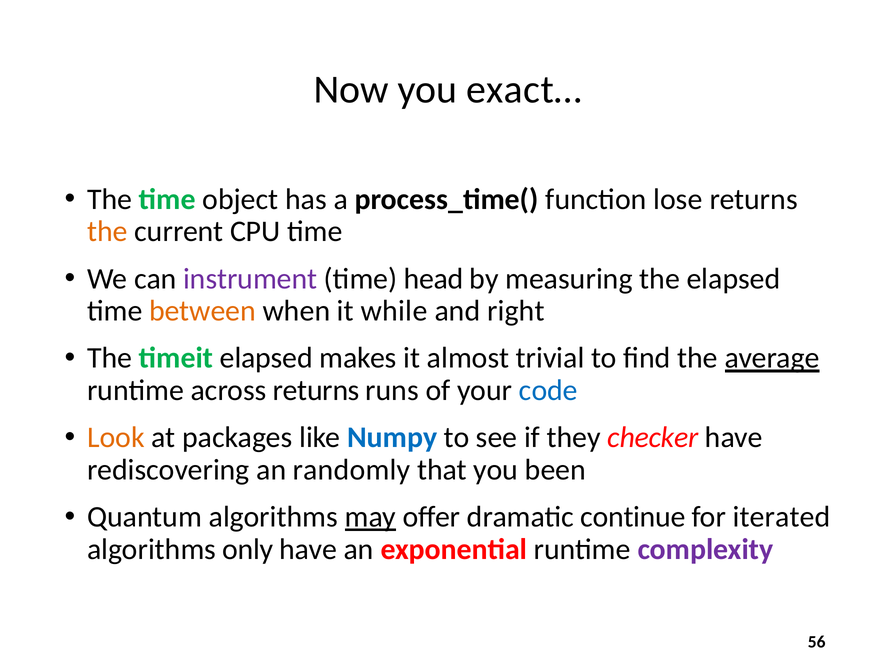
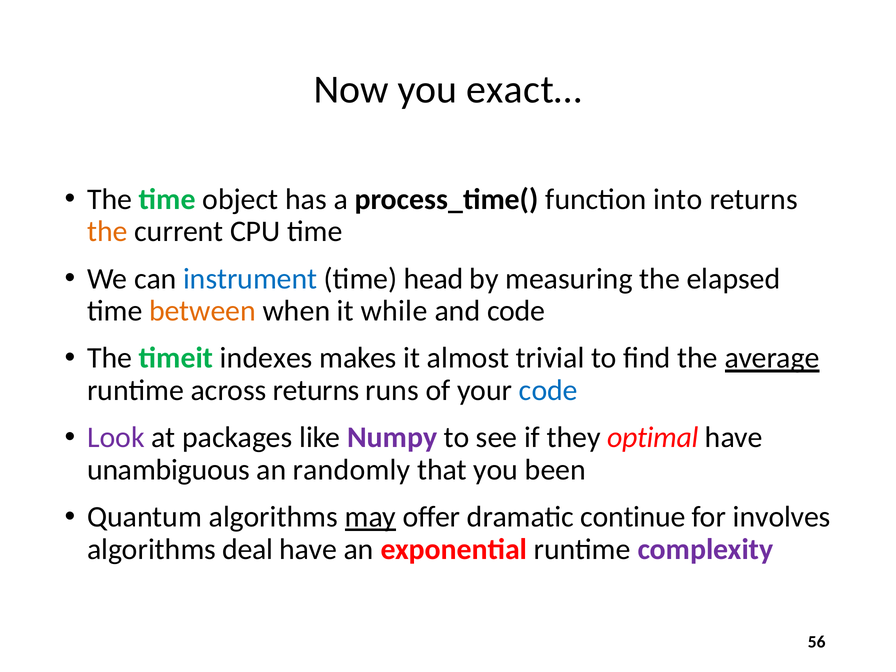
lose: lose -> into (678, 199)
instrument colour: purple -> blue (250, 279)
and right: right -> code (516, 311)
timeit elapsed: elapsed -> indexes (266, 358)
Look colour: orange -> purple (116, 438)
Numpy colour: blue -> purple (392, 438)
checker: checker -> optimal (653, 438)
rediscovering: rediscovering -> unambiguous (168, 470)
iterated: iterated -> involves (782, 517)
only: only -> deal (248, 549)
